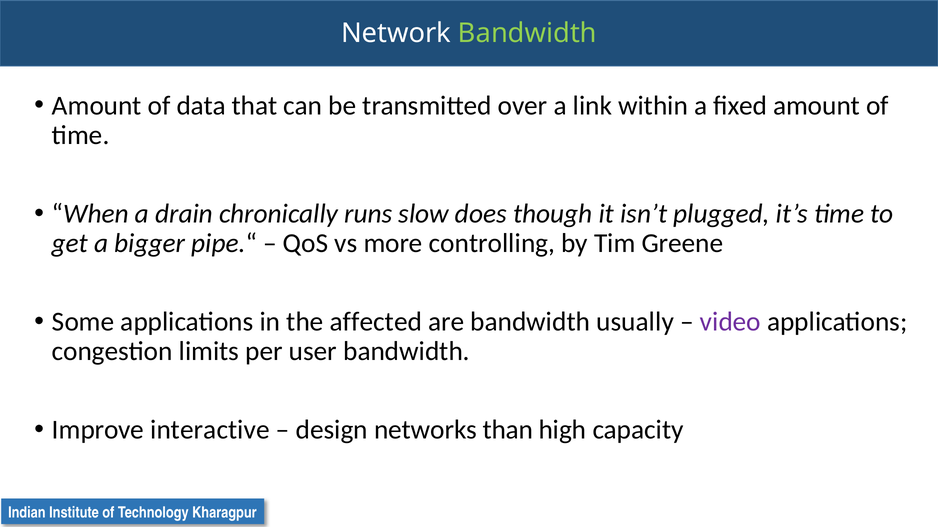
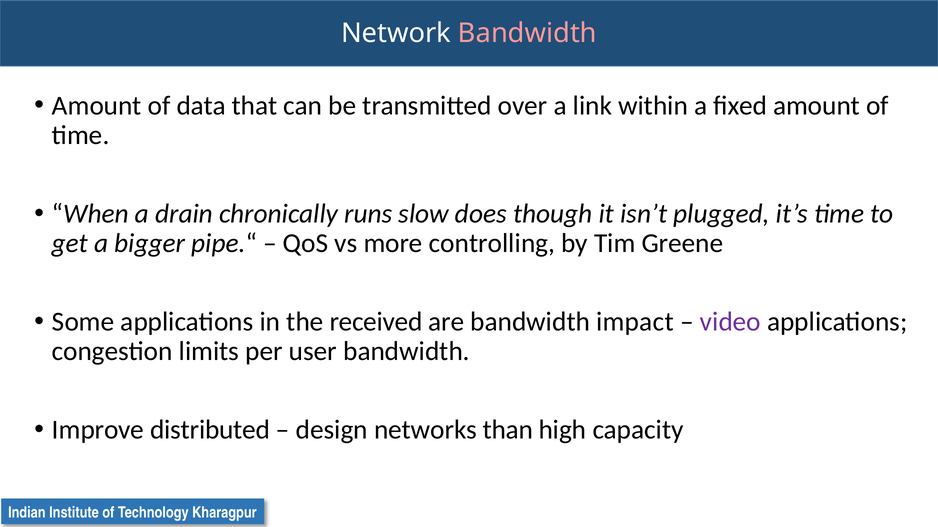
Bandwidth colour: light green -> pink (527, 33)
affected: affected -> received (376, 322)
usually: usually -> impact (635, 322)
interactive: interactive -> distributed (210, 430)
